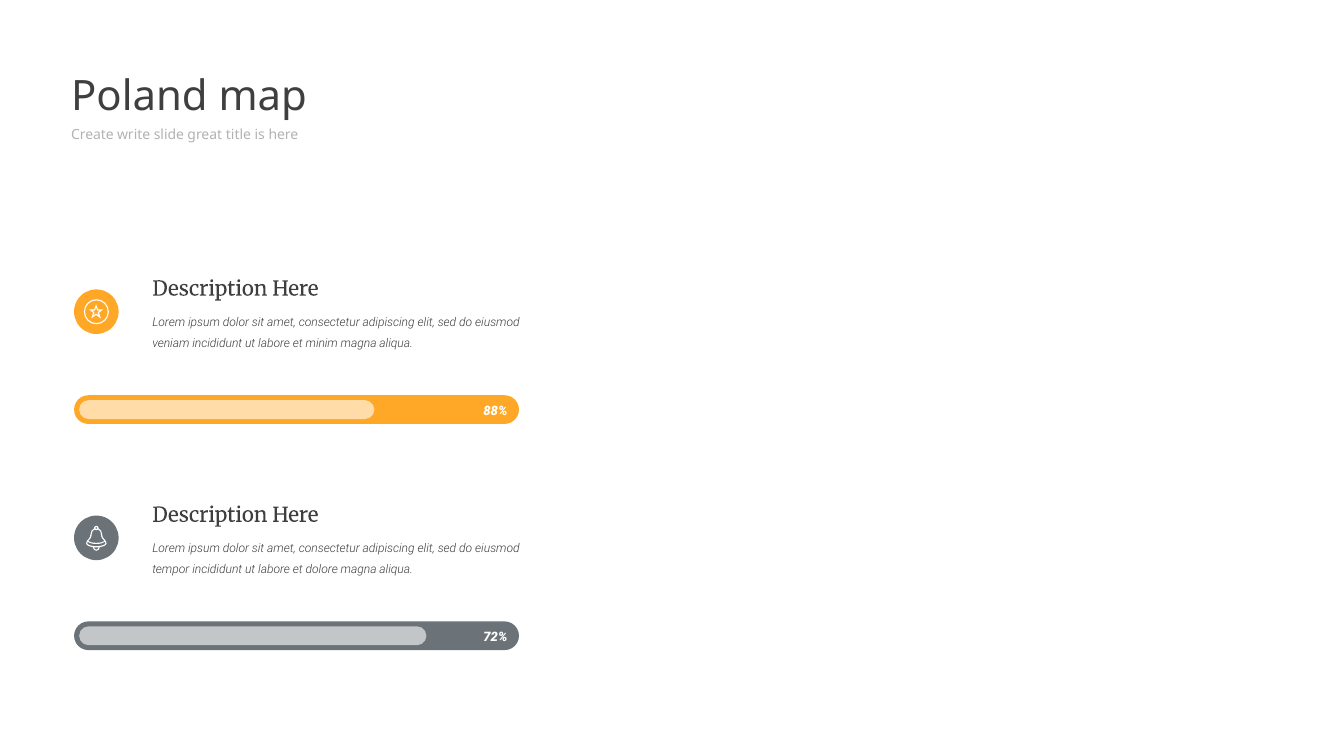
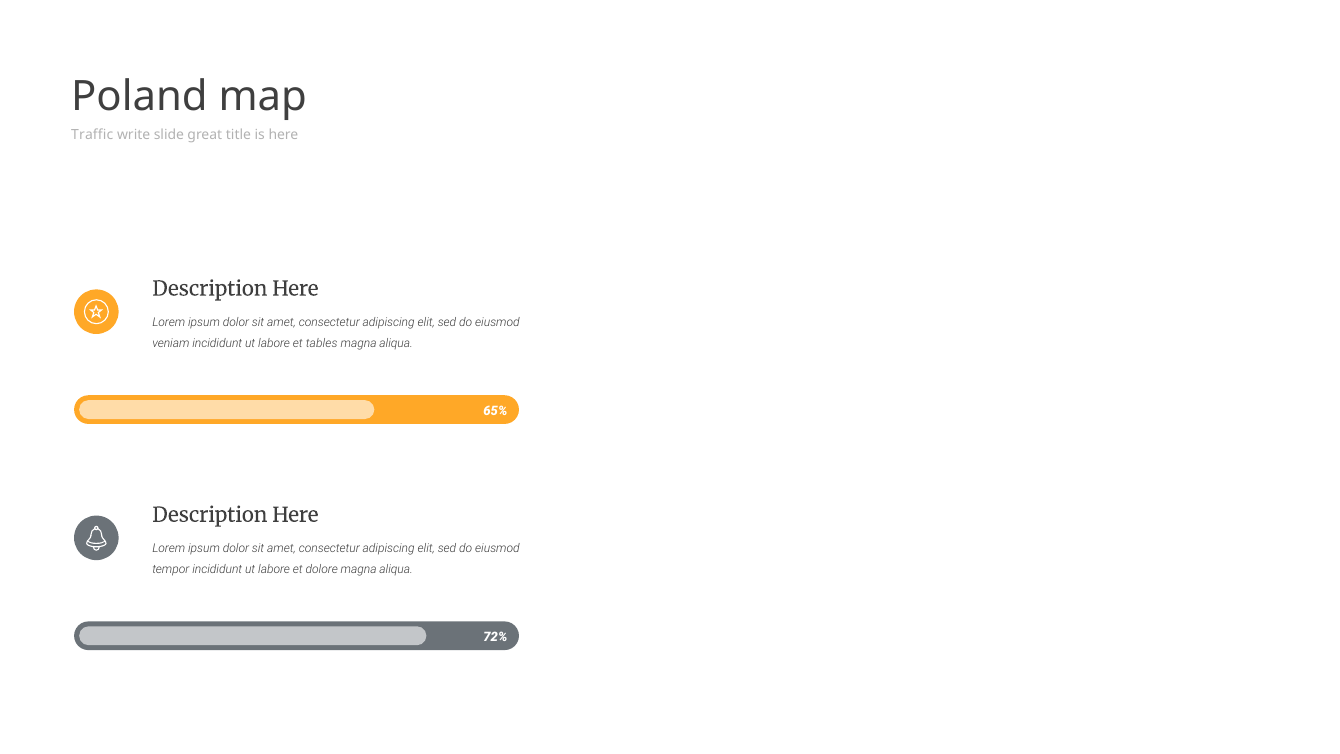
Create: Create -> Traffic (92, 135)
minim: minim -> tables (322, 344)
88%: 88% -> 65% (495, 411)
